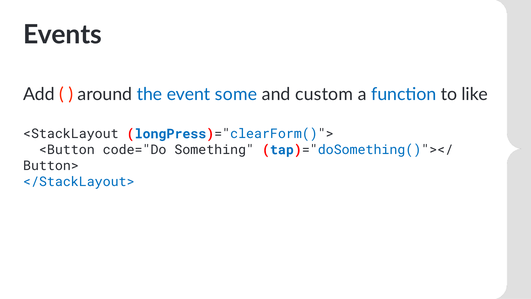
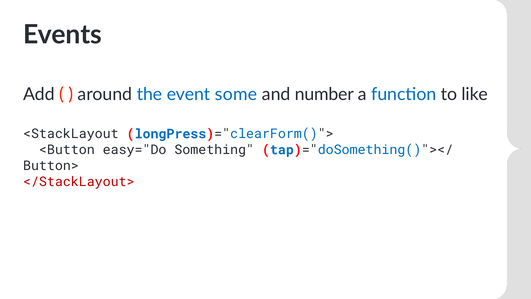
custom: custom -> number (324, 94)
code="Do: code="Do -> easy="Do (135, 150)
</StackLayout> colour: blue -> red (79, 182)
